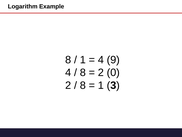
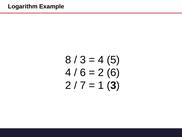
1: 1 -> 3 (83, 60)
9: 9 -> 5 (113, 60)
8: 8 -> 6 (83, 72)
2 0: 0 -> 6 (113, 72)
8: 8 -> 7 (83, 85)
